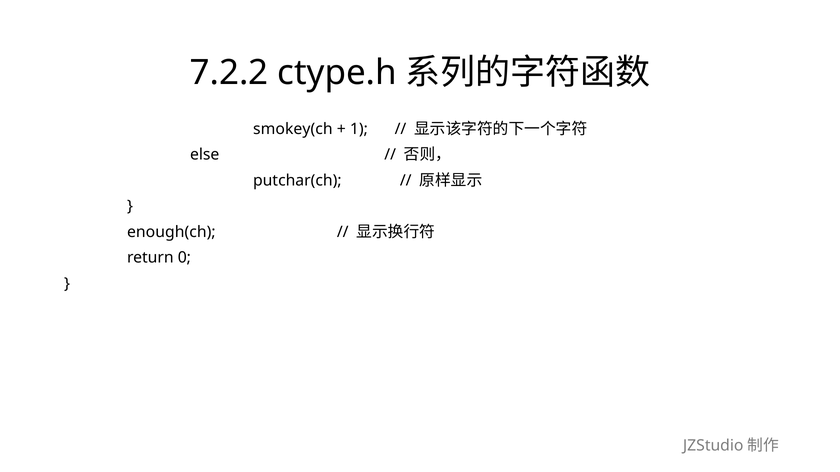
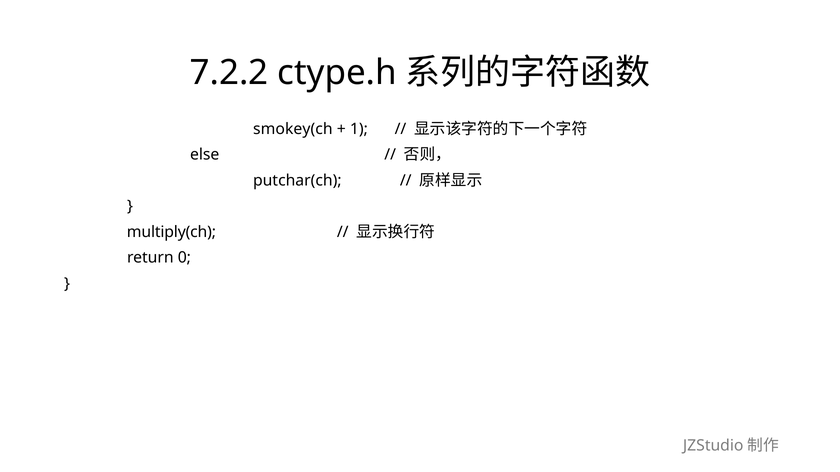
enough(ch: enough(ch -> multiply(ch (171, 232)
